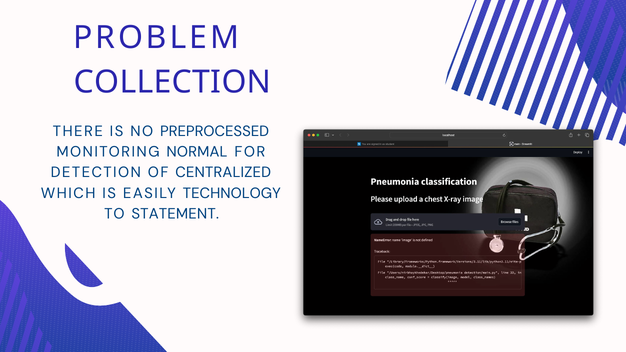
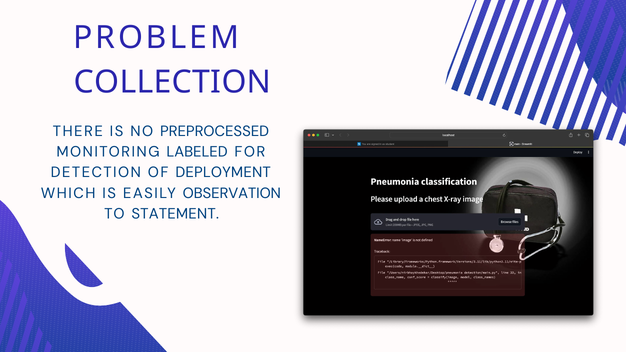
NORMAL: NORMAL -> LABELED (197, 152)
CENTRALIZED: CENTRALIZED -> DEPLOYMENT (223, 173)
TECHNOLOGY: TECHNOLOGY -> OBSERVATION (232, 193)
